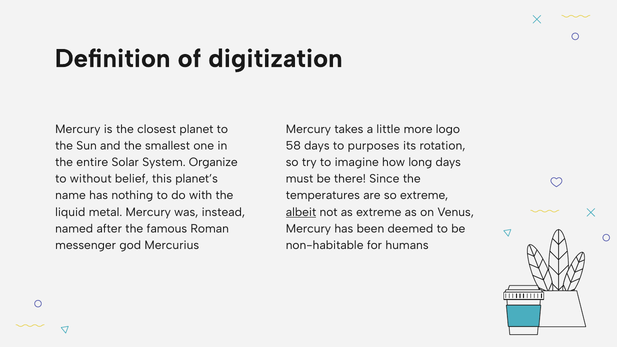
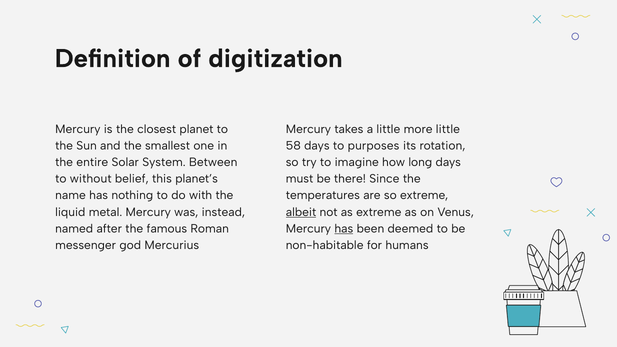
more logo: logo -> little (448, 129)
Organize: Organize -> Between (213, 162)
has underline: none -> present (344, 229)
